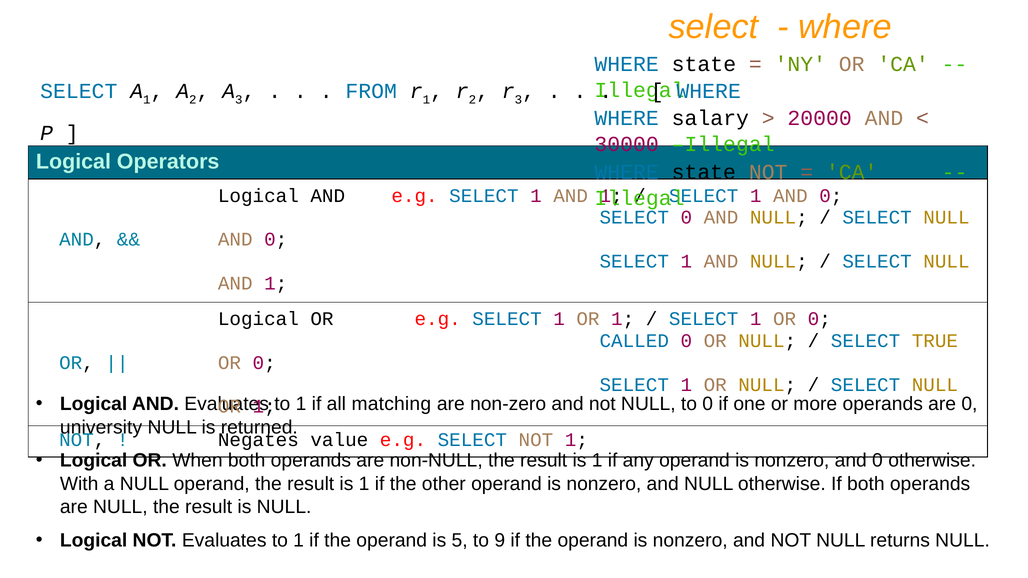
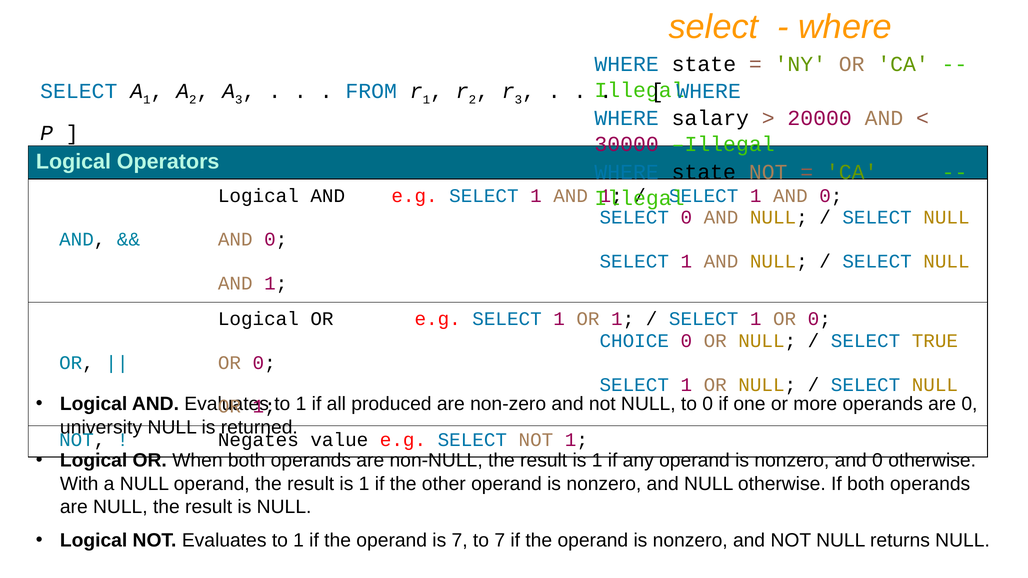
CALLED: CALLED -> CHOICE (634, 341)
matching: matching -> produced (391, 404)
is 5: 5 -> 7 (460, 540)
to 9: 9 -> 7 (500, 540)
